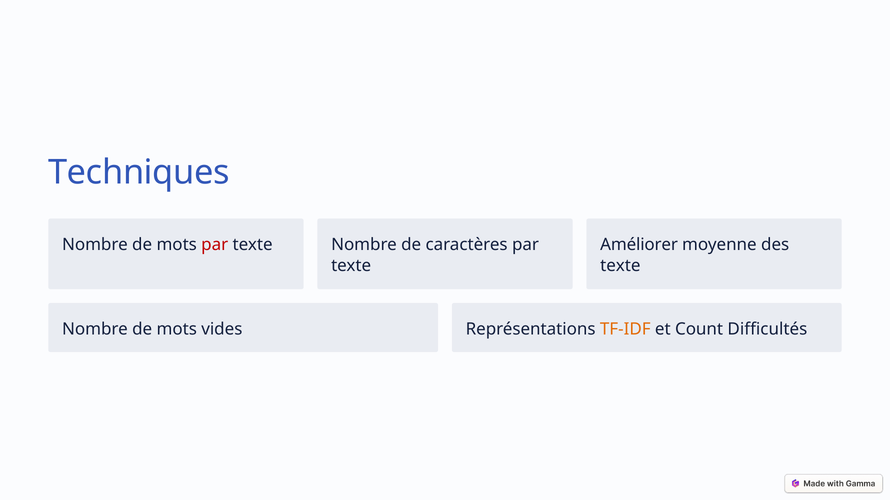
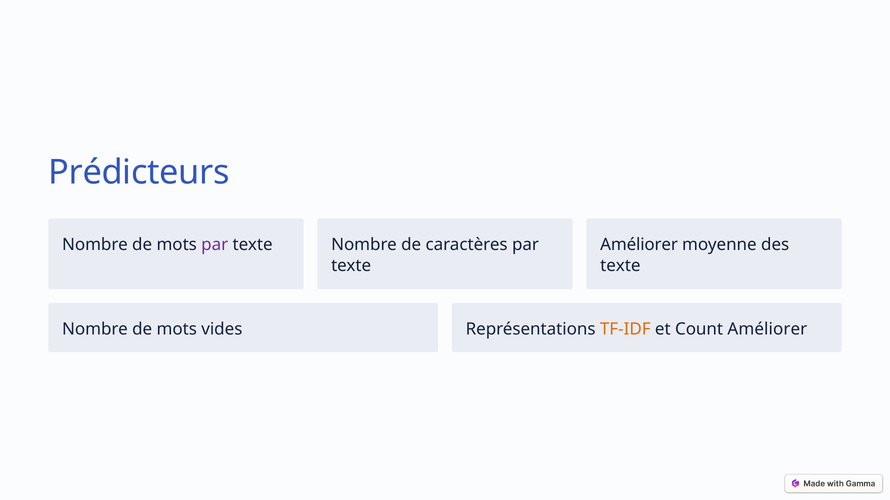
Techniques: Techniques -> Prédicteurs (139, 173)
par colour: red -> purple (215, 245)
Count Difficultés: Difficultés -> Améliorer (767, 329)
